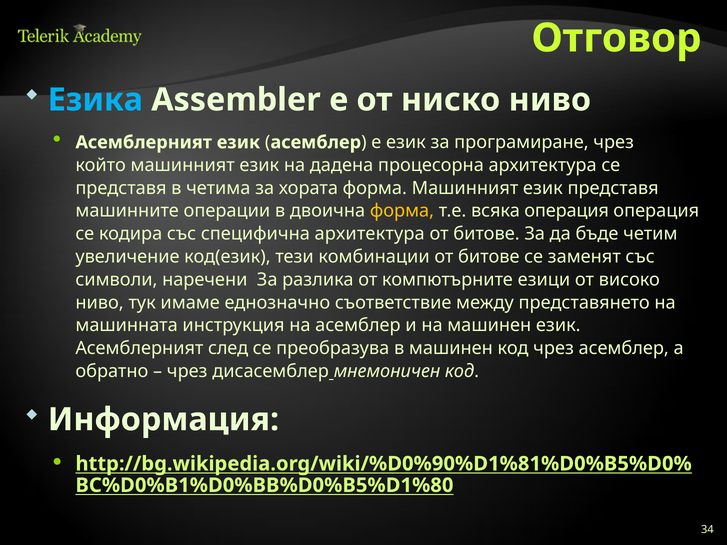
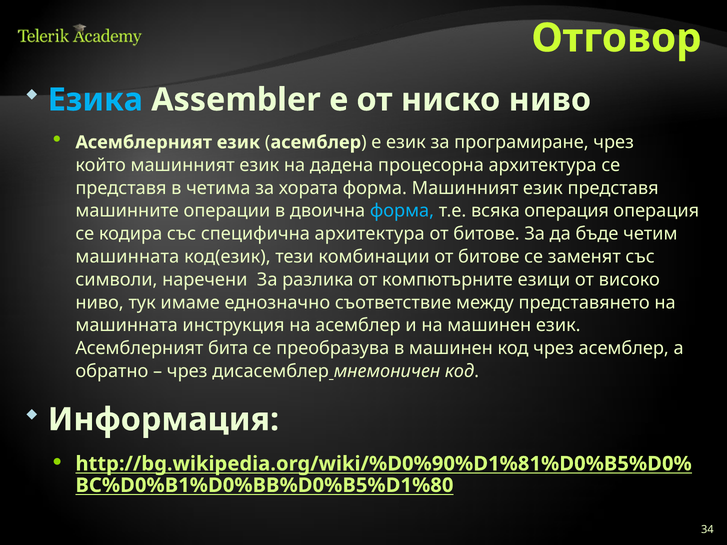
форма colour: yellow -> light blue (402, 211)
увеличение: увеличение -> машинната (127, 257)
след: след -> бита (228, 348)
